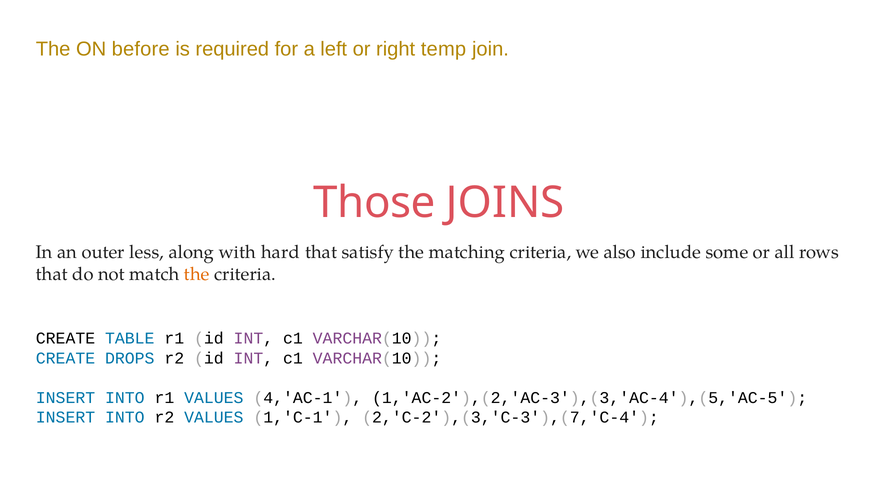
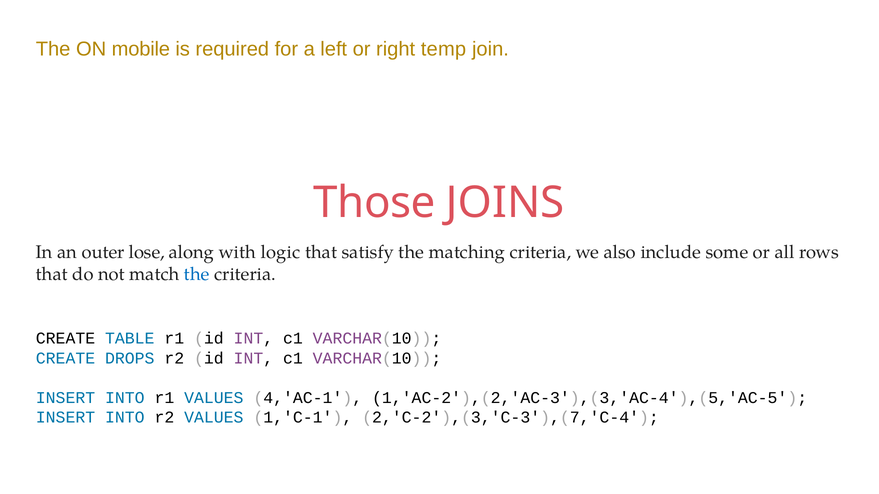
before: before -> mobile (141, 49)
less: less -> lose (147, 252)
hard: hard -> logic (281, 252)
the colour: orange -> blue (197, 274)
